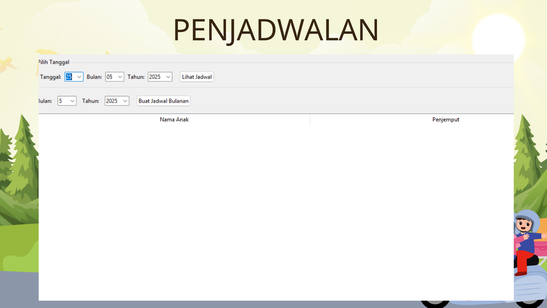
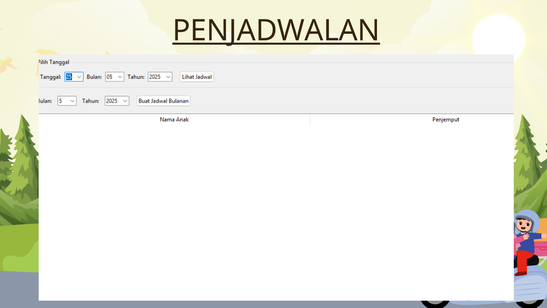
PENJADWALAN underline: none -> present (276, 31)
